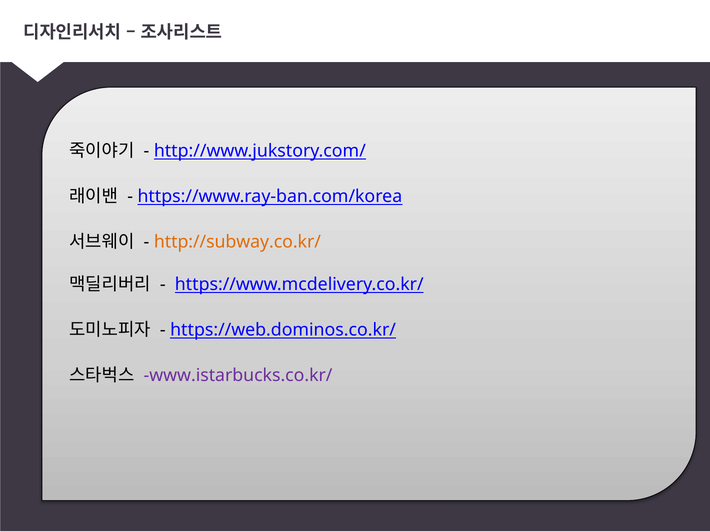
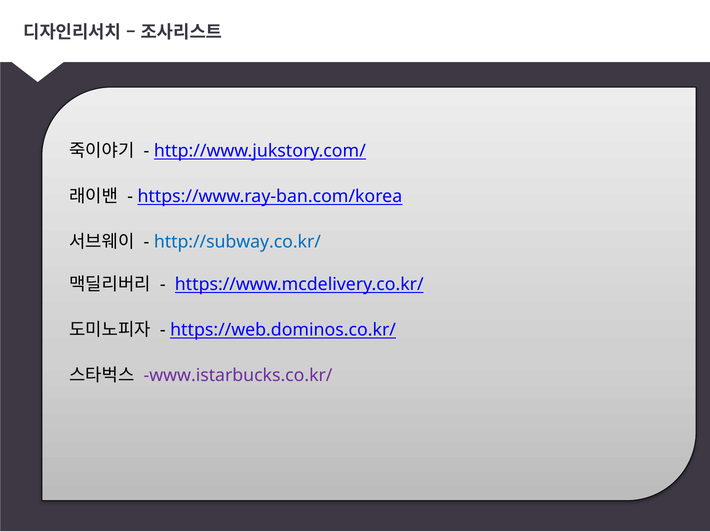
http://subway.co.kr/ colour: orange -> blue (237, 242)
